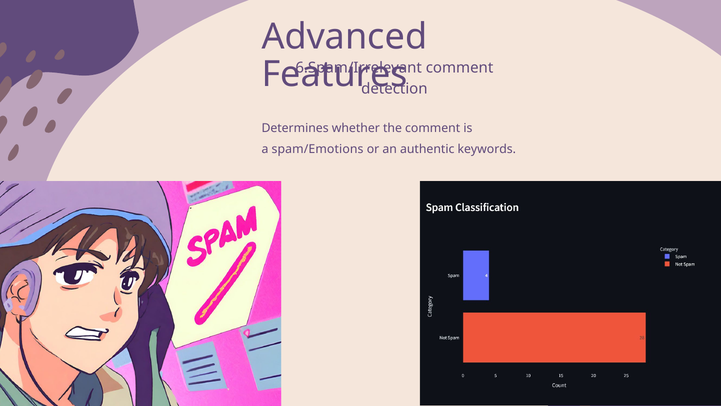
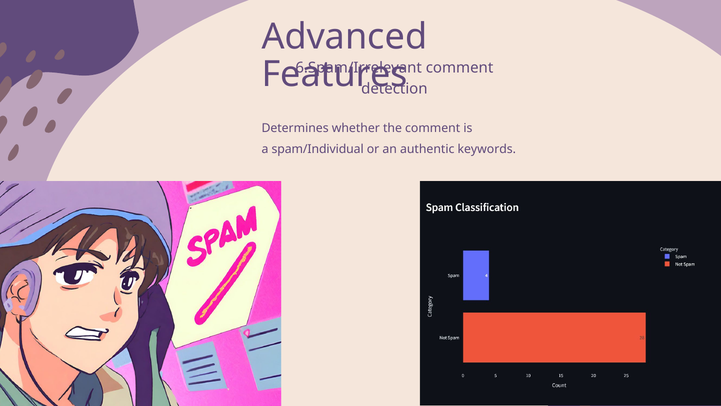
spam/Emotions: spam/Emotions -> spam/Individual (318, 149)
